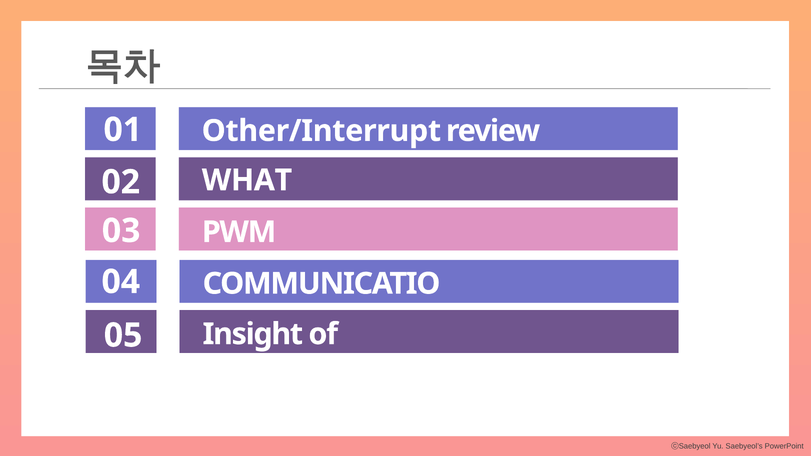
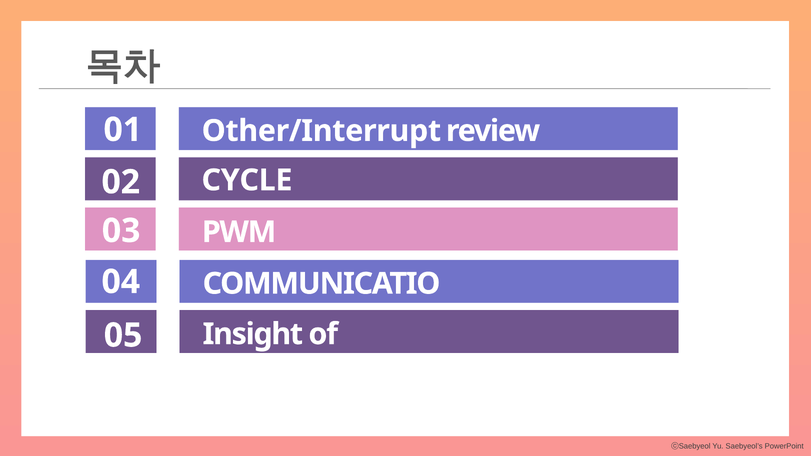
WHAT: WHAT -> CYCLE (247, 180)
